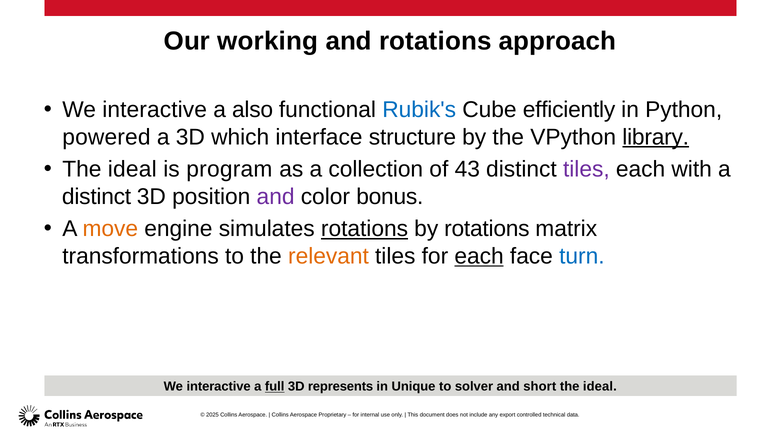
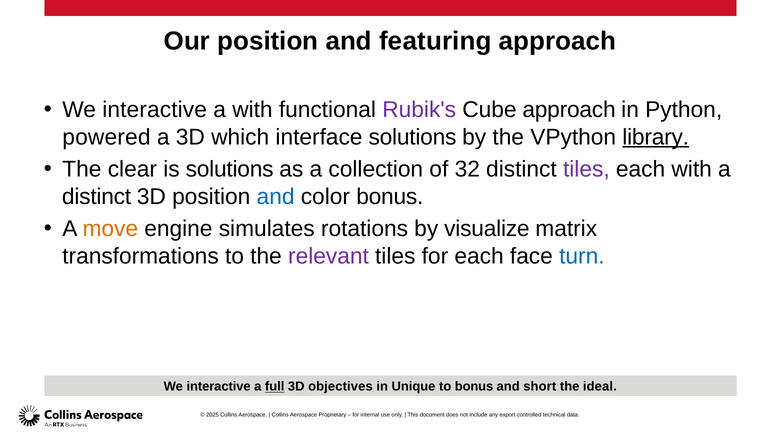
Our working: working -> position (268, 41)
and rotations: rotations -> featuring (435, 41)
a also: also -> with (252, 110)
Rubik's colour: blue -> purple (419, 110)
Cube efficiently: efficiently -> approach (569, 110)
interface structure: structure -> solutions (412, 137)
ideal: ideal -> clear (132, 169)
is program: program -> solutions (230, 169)
43: 43 -> 32 (467, 169)
and colour: purple -> blue (276, 197)
rotations underline: present -> none (365, 229)
by rotations: rotations -> visualize (487, 229)
relevant colour: orange -> purple (328, 256)
each underline: present -> none (479, 256)
represents: represents -> objectives (340, 386)
to solver: solver -> bonus (474, 386)
